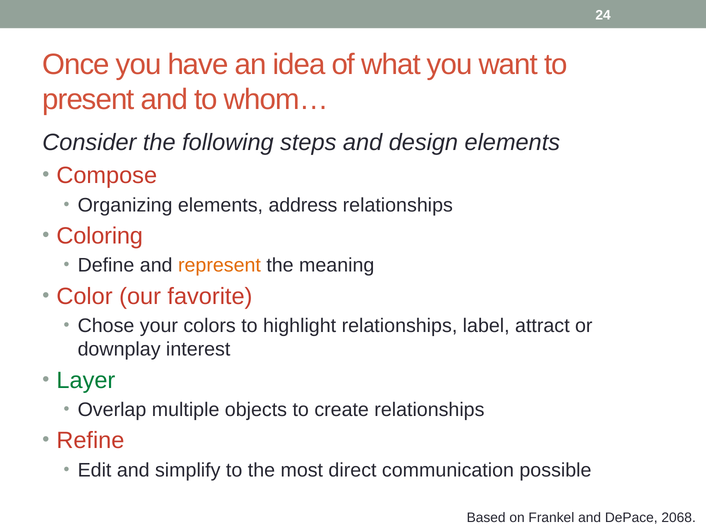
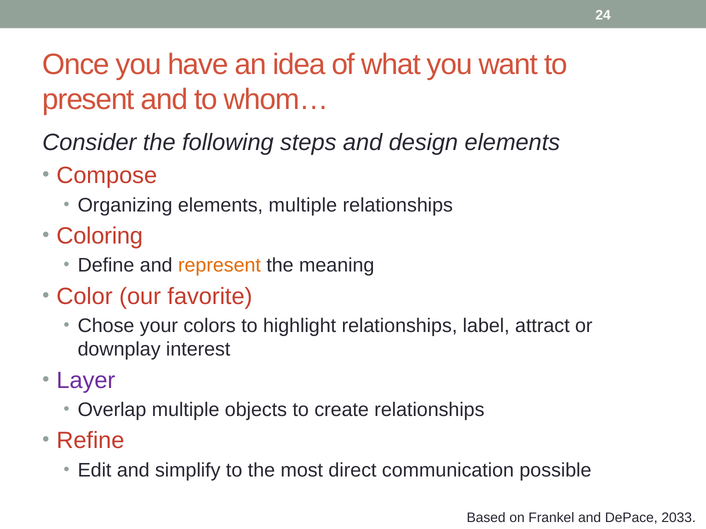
elements address: address -> multiple (303, 205)
Layer colour: green -> purple (86, 381)
2068: 2068 -> 2033 (679, 518)
